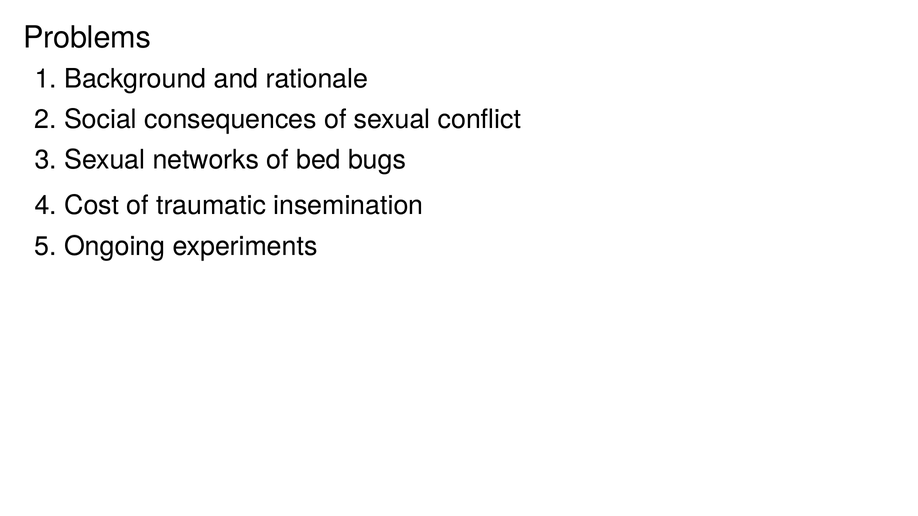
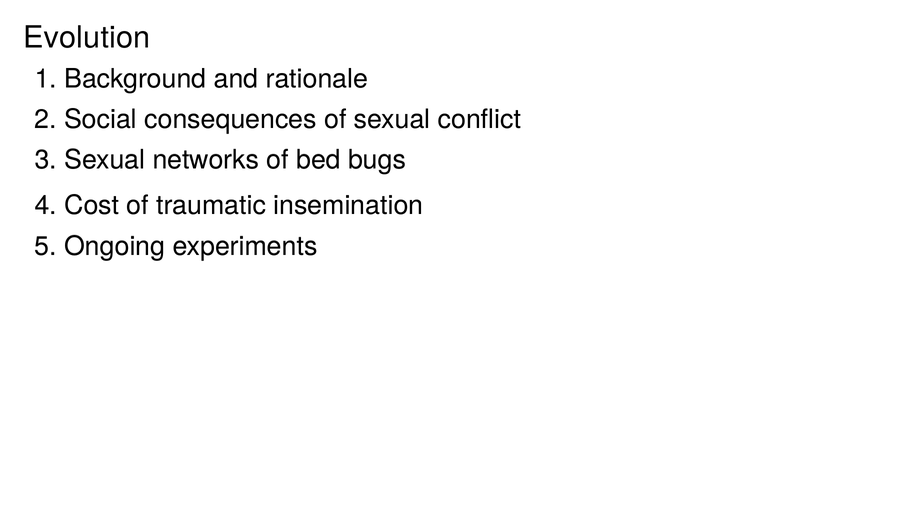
Problems: Problems -> Evolution (87, 37)
